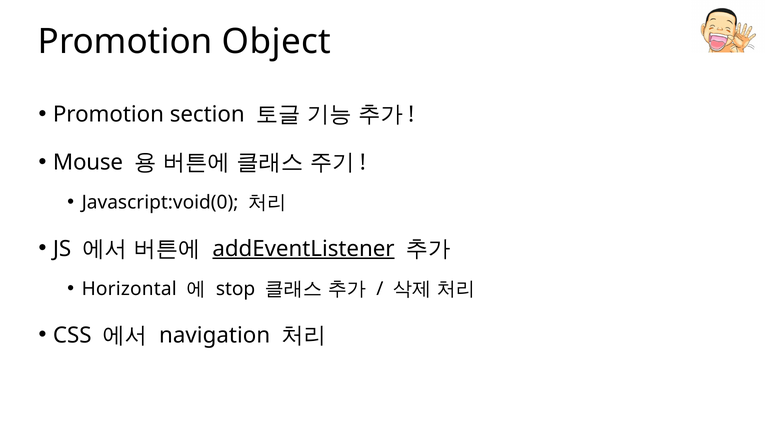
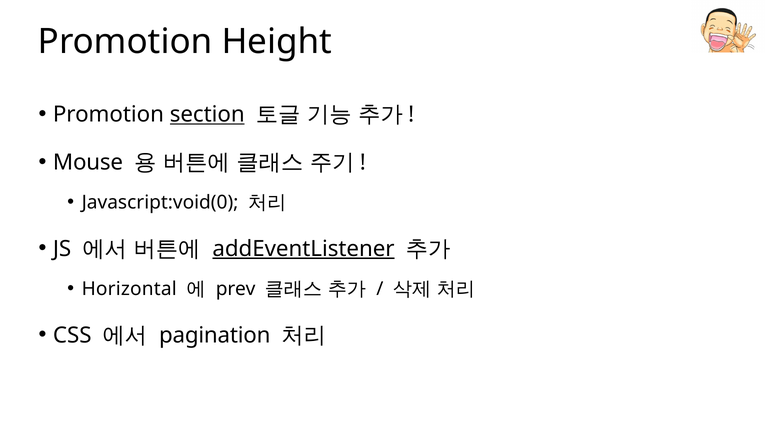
Object: Object -> Height (277, 42)
section underline: none -> present (207, 114)
stop: stop -> prev (236, 289)
navigation: navigation -> pagination (215, 335)
